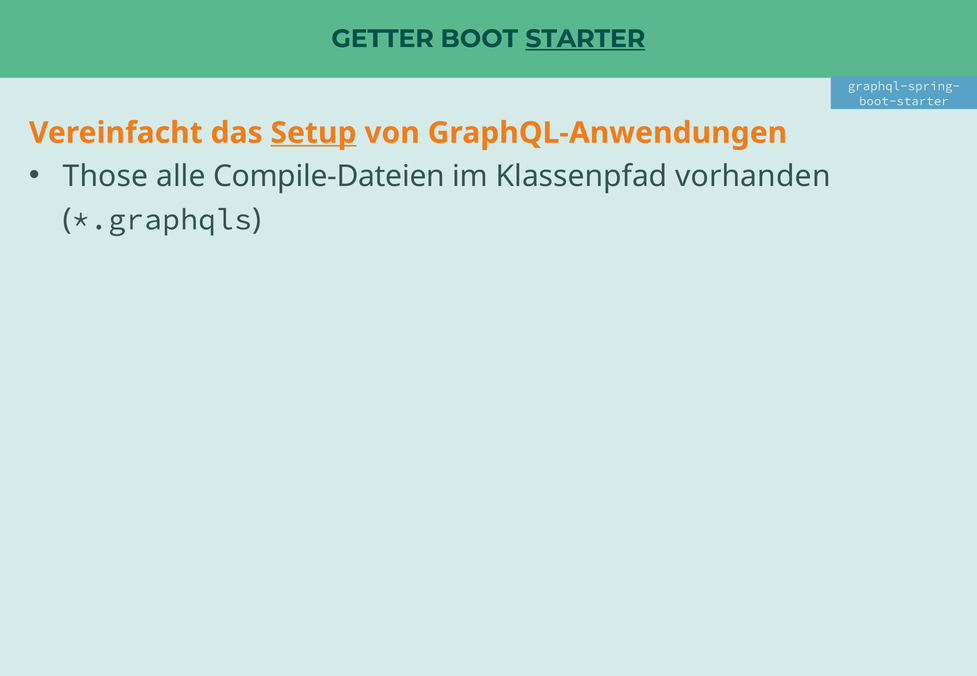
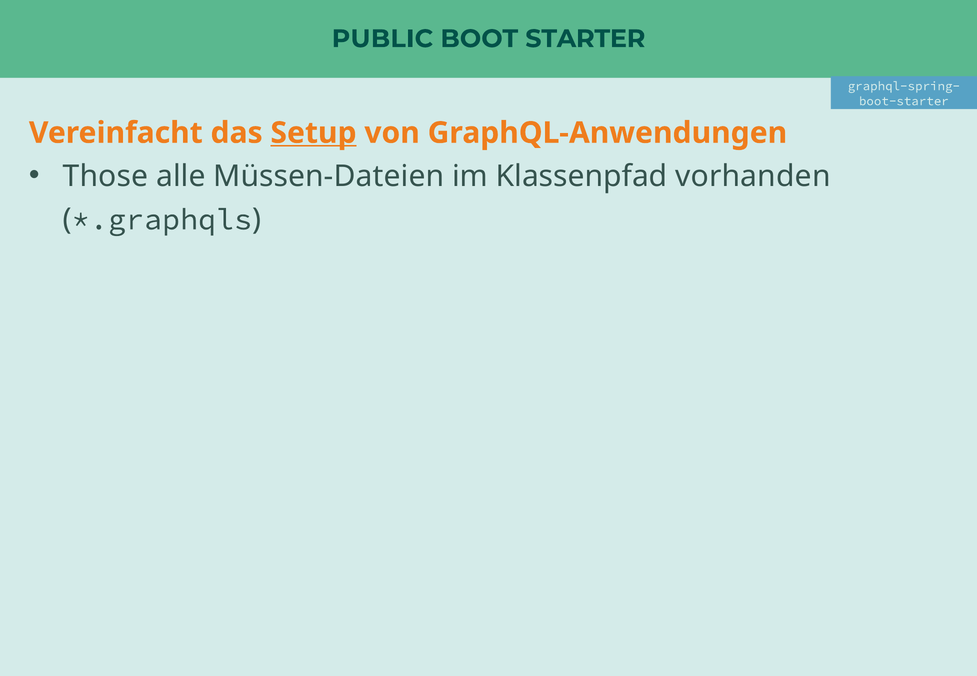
GETTER: GETTER -> PUBLIC (382, 39)
STARTER underline: present -> none (585, 39)
Compile-Dateien: Compile-Dateien -> Müssen-Dateien (329, 176)
